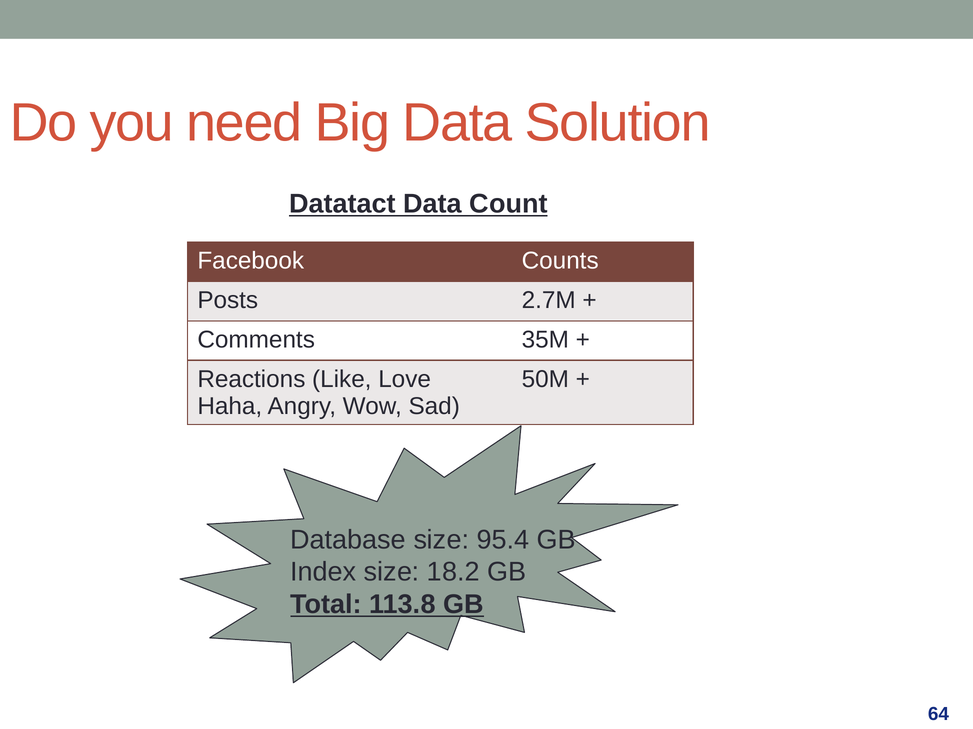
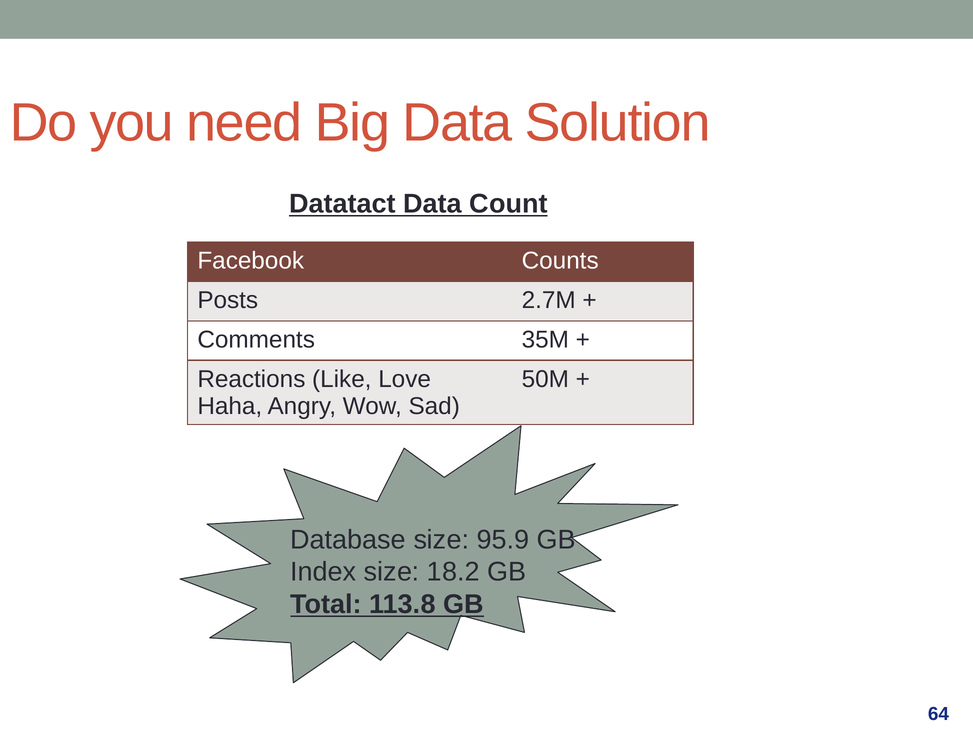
95.4: 95.4 -> 95.9 (503, 540)
